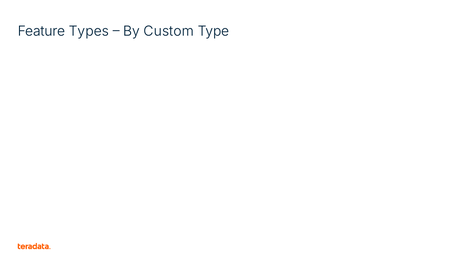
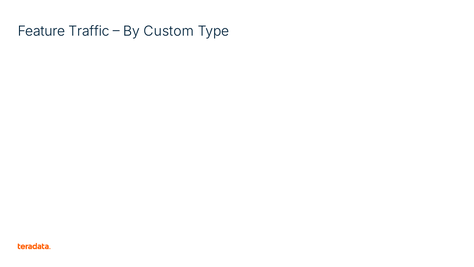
Types: Types -> Traffic (89, 31)
